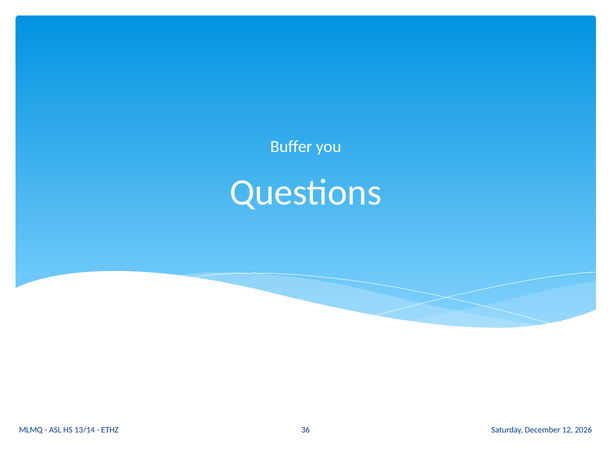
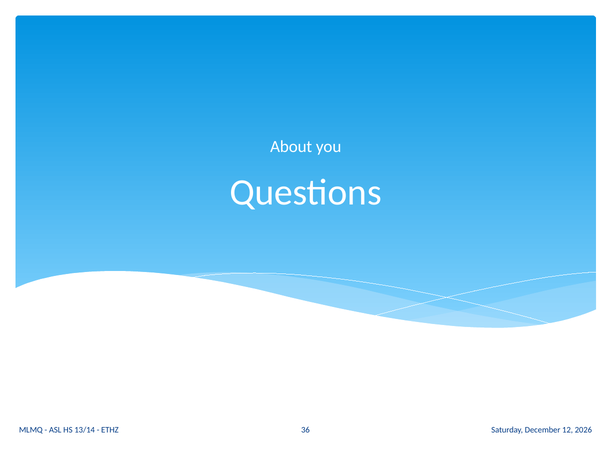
Buffer: Buffer -> About (291, 147)
